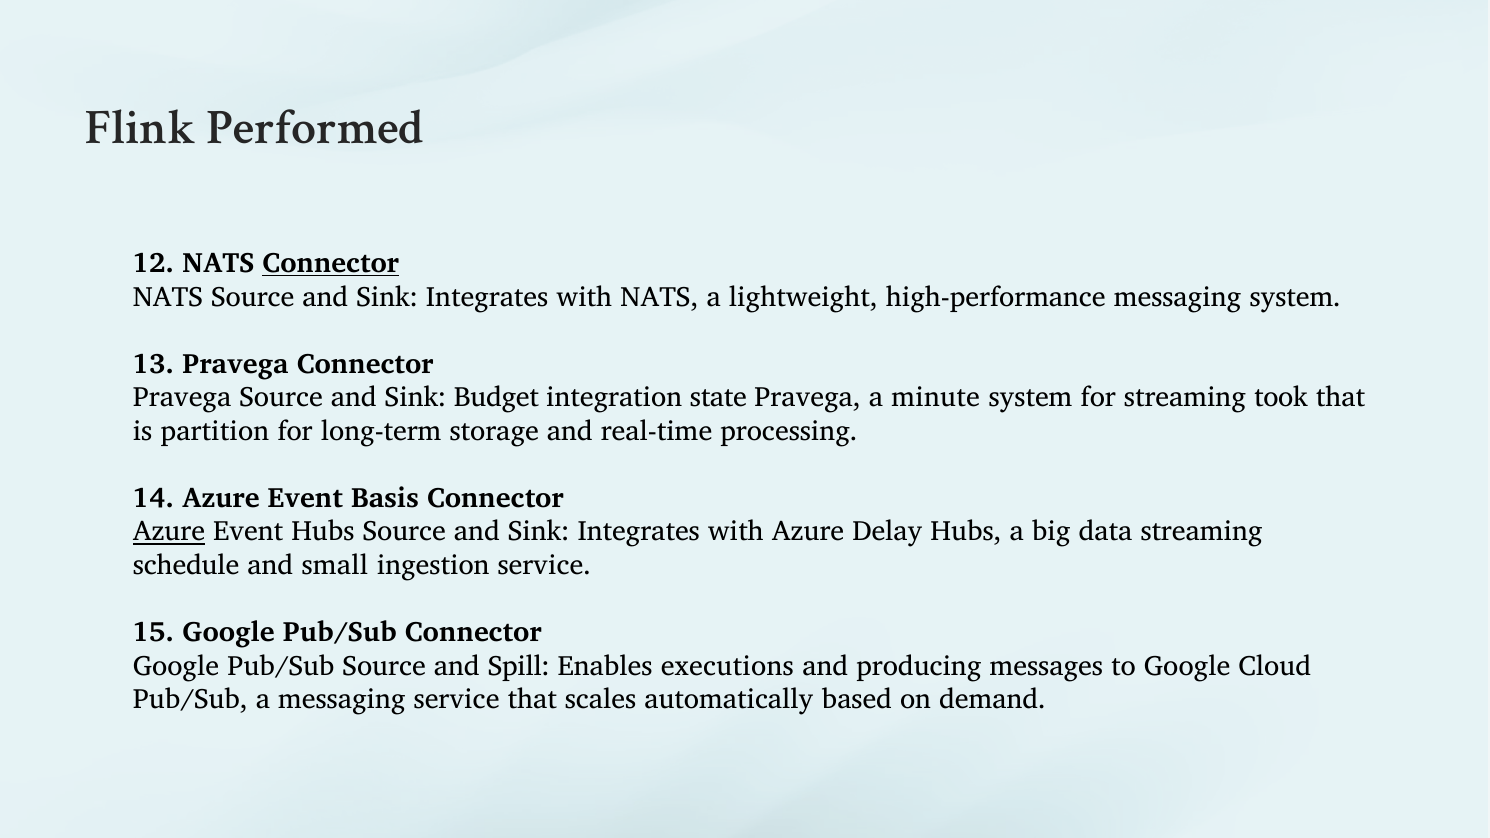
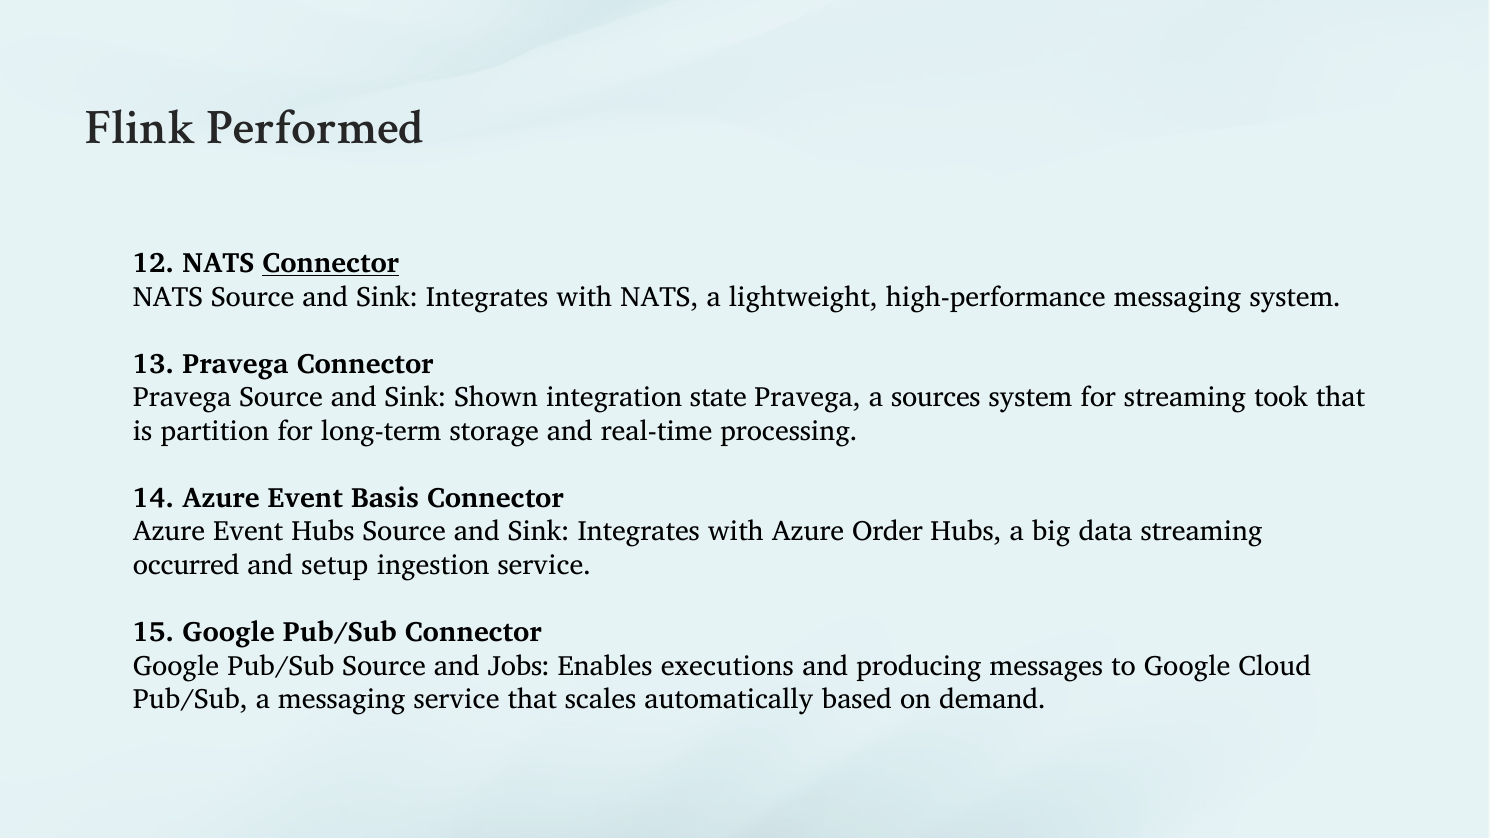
Budget: Budget -> Shown (496, 398)
minute: minute -> sources (936, 398)
Azure underline: present -> none (169, 532)
Delay: Delay -> Order (887, 532)
schedule: schedule -> occurred (186, 565)
small: small -> setup (335, 565)
Spill: Spill -> Jobs (519, 666)
